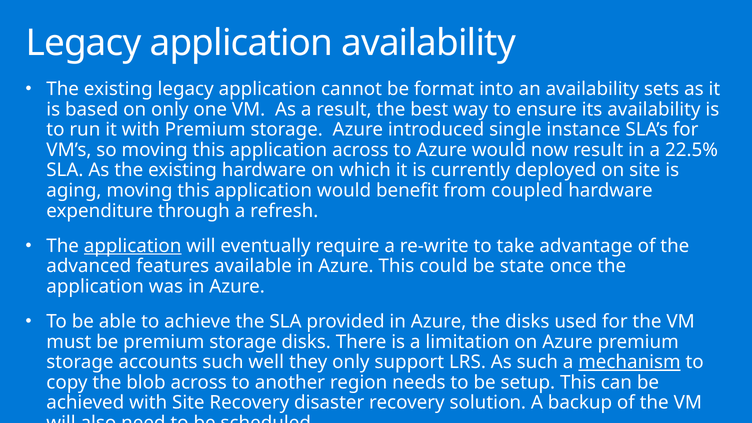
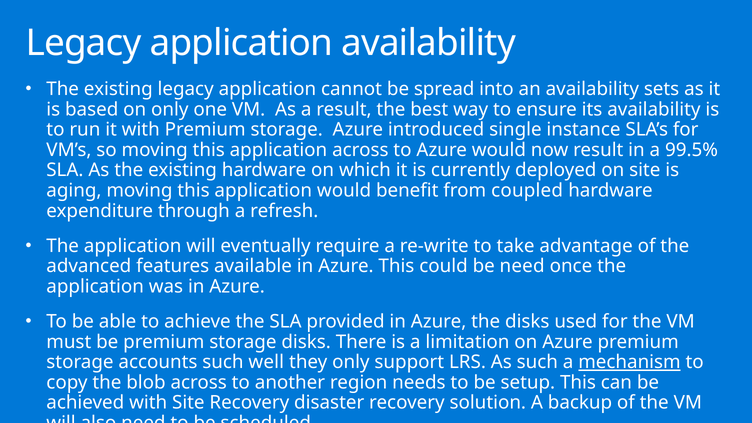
format: format -> spread (444, 89)
22.5%: 22.5% -> 99.5% (691, 150)
application underline: present -> none (133, 246)
be state: state -> need (522, 266)
